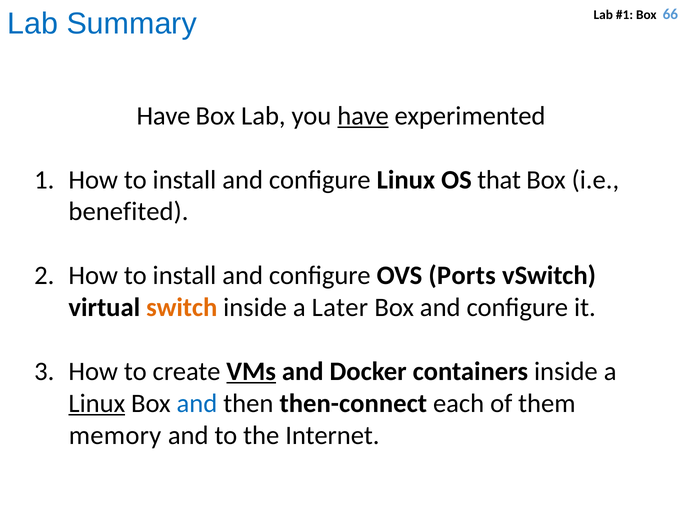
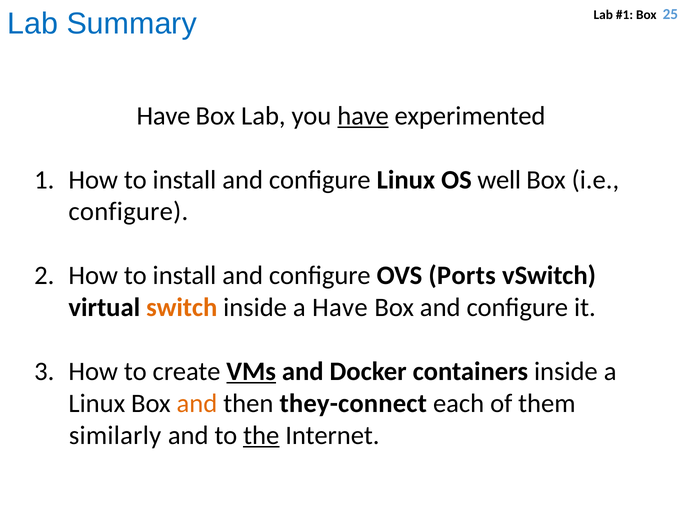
66: 66 -> 25 (670, 14)
that: that -> well (499, 180)
benefited: benefited -> configure (128, 212)
a Later: Later -> Have (340, 308)
Linux underline: present -> none (97, 404)
and colour: blue -> orange (197, 404)
then-connect: then-connect -> they-connect (353, 404)
memory: memory -> similarly (115, 436)
the underline: none -> present (261, 436)
